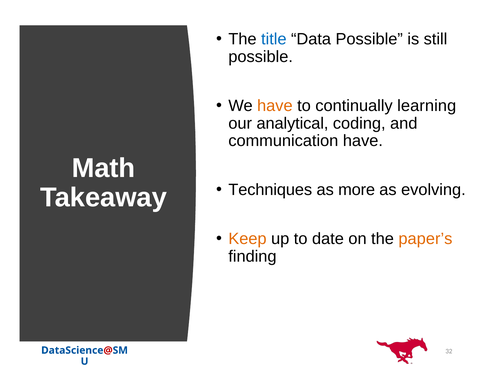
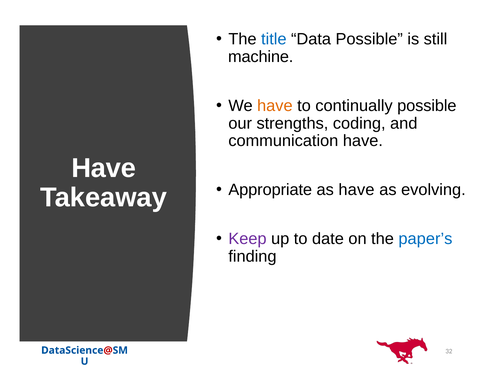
possible: possible -> machine (261, 57)
continually learning: learning -> possible (427, 106)
analytical: analytical -> strengths (292, 123)
Math: Math -> Have (104, 168)
Techniques: Techniques -> Appropriate (270, 190)
as more: more -> have (356, 190)
Keep colour: orange -> purple (247, 239)
paper’s colour: orange -> blue (425, 239)
